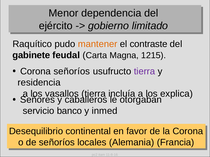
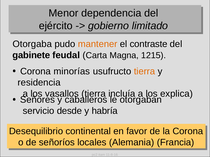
Raquítico: Raquítico -> Otorgaba (32, 44)
Corona señoríos: señoríos -> minorías (72, 72)
tierra colour: purple -> orange (144, 72)
banco: banco -> desde (69, 111)
inmed: inmed -> habría (105, 111)
